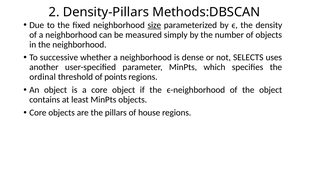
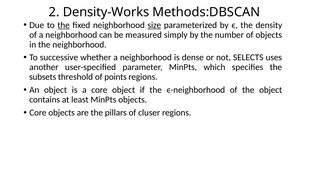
Density-Pillars: Density-Pillars -> Density-Works (106, 12)
the underline: none -> present (64, 25)
ordinal: ordinal -> subsets (43, 77)
house: house -> cluser (149, 113)
